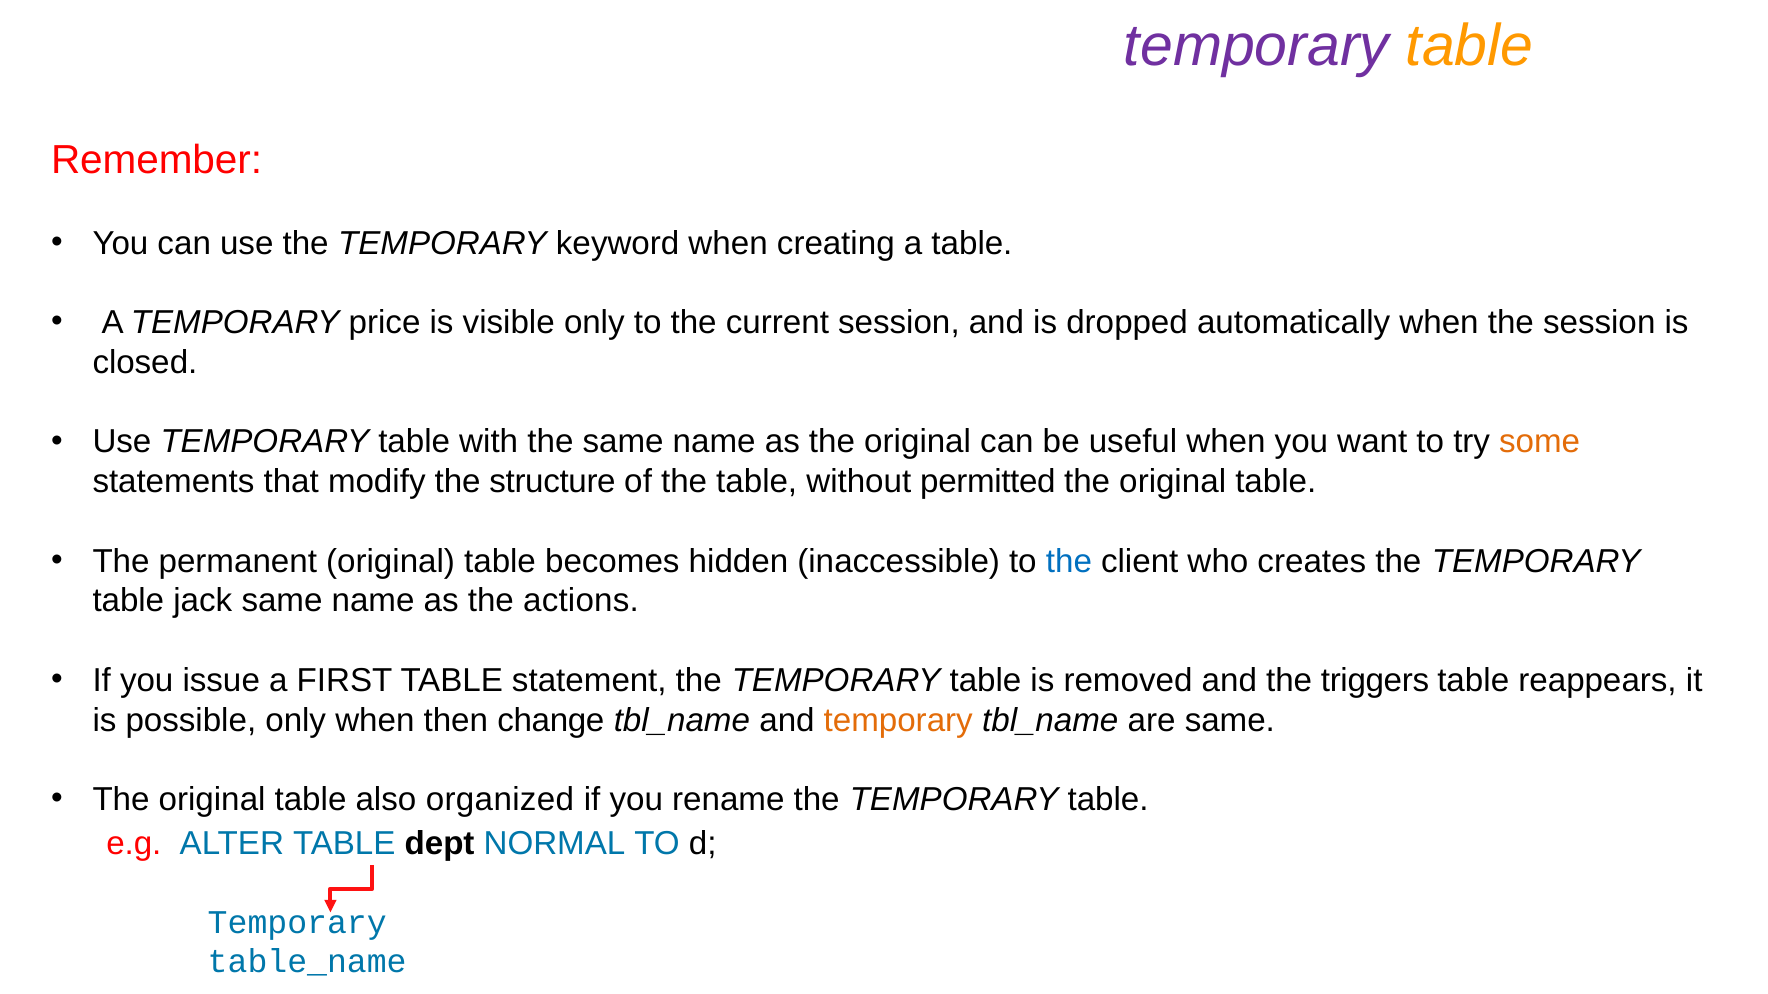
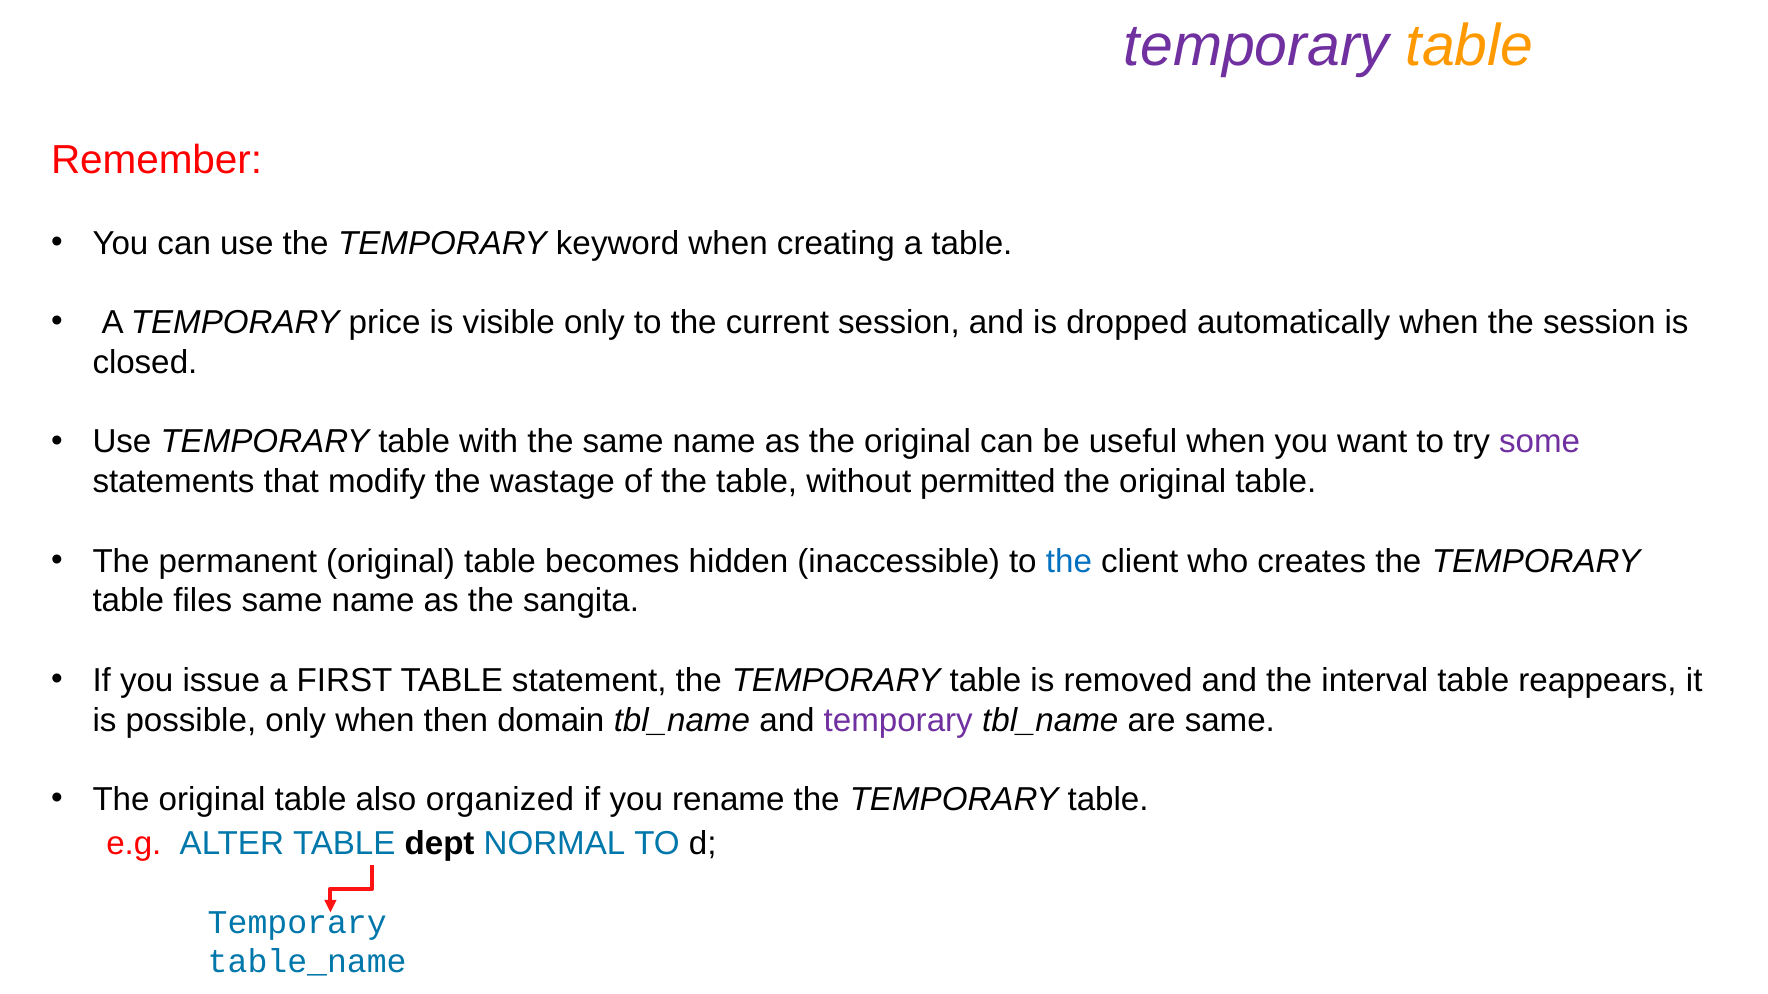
some colour: orange -> purple (1540, 442)
structure: structure -> wastage (552, 482)
jack: jack -> files (203, 601)
actions: actions -> sangita (581, 601)
triggers: triggers -> interval (1375, 681)
change: change -> domain (551, 721)
temporary colour: orange -> purple (898, 721)
